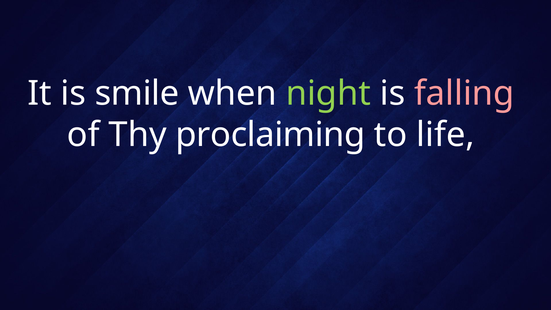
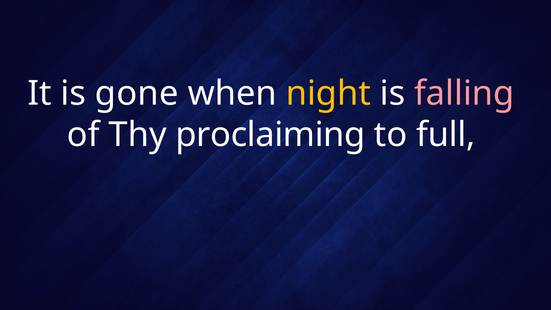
smile: smile -> gone (137, 94)
night colour: light green -> yellow (328, 94)
life: life -> full (446, 135)
